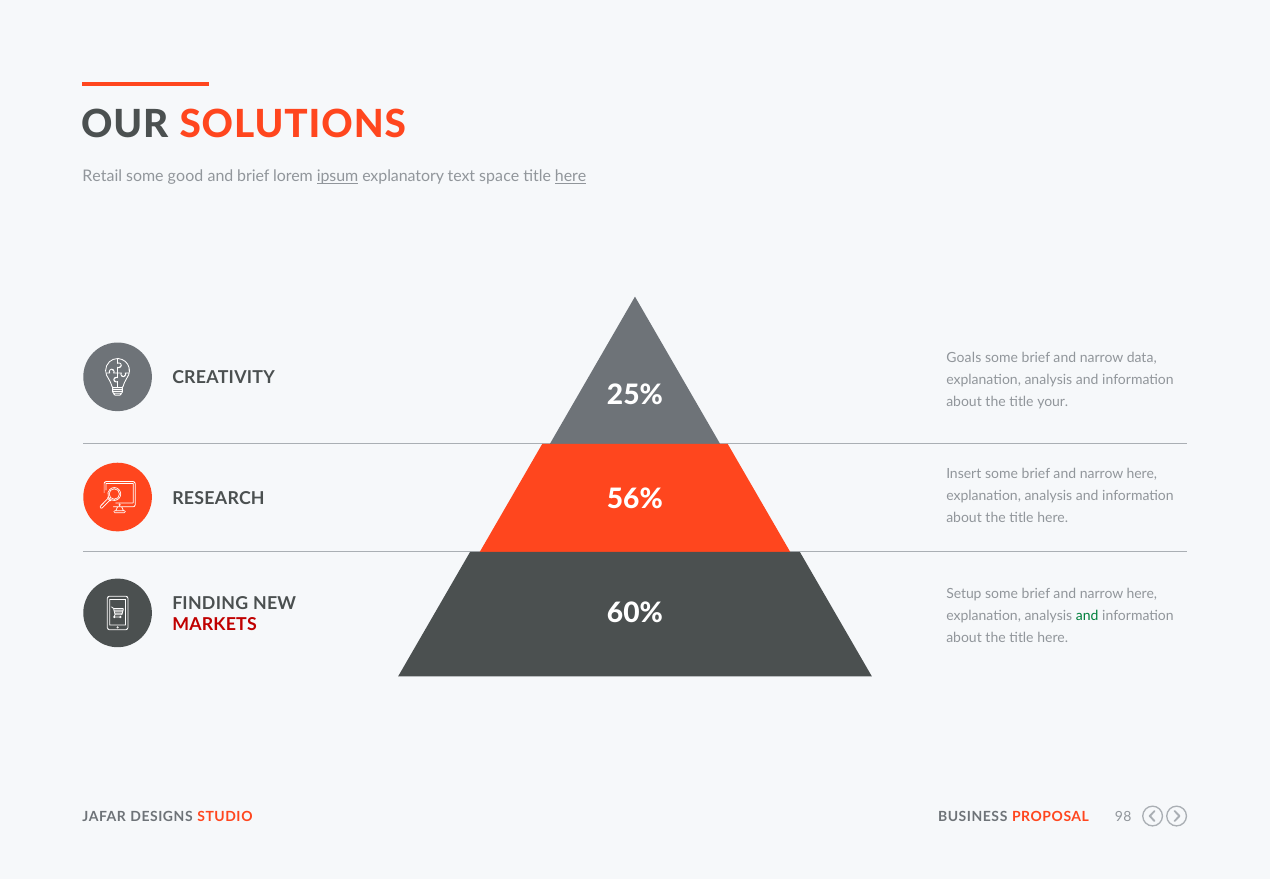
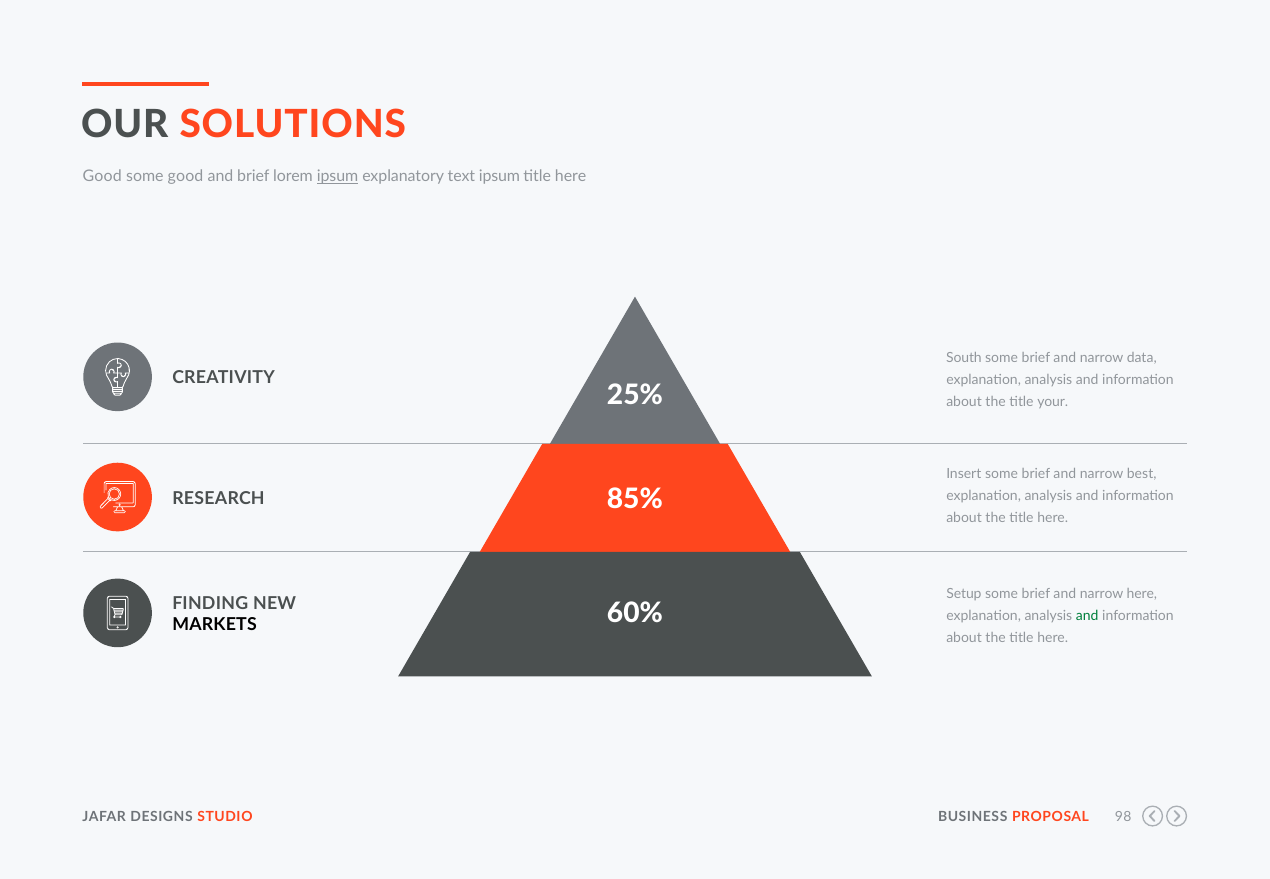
Retail: Retail -> Good (102, 177)
text space: space -> ipsum (499, 177)
here underline: present -> none (571, 177)
Goals: Goals -> South (964, 358)
here: here -> best (1142, 474)
56%: 56% -> 85% (635, 500)
MARKETS colour: red -> black (215, 625)
